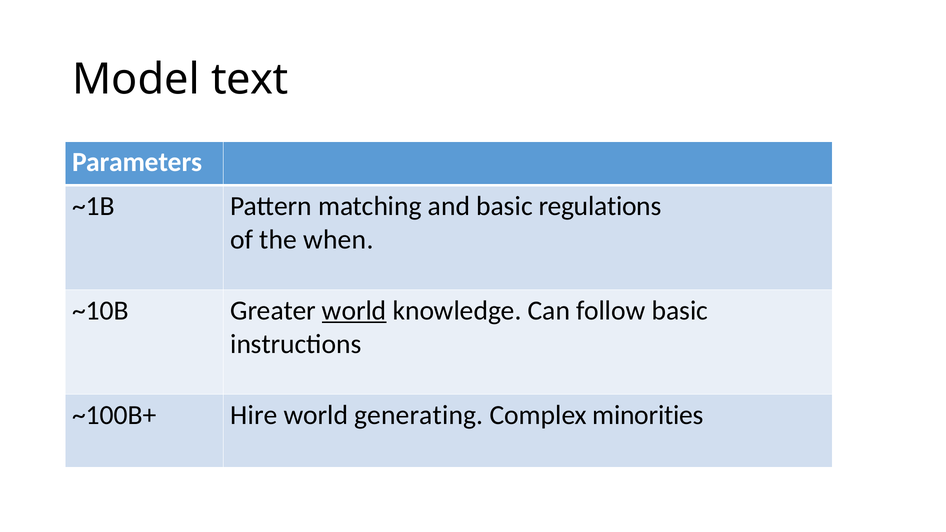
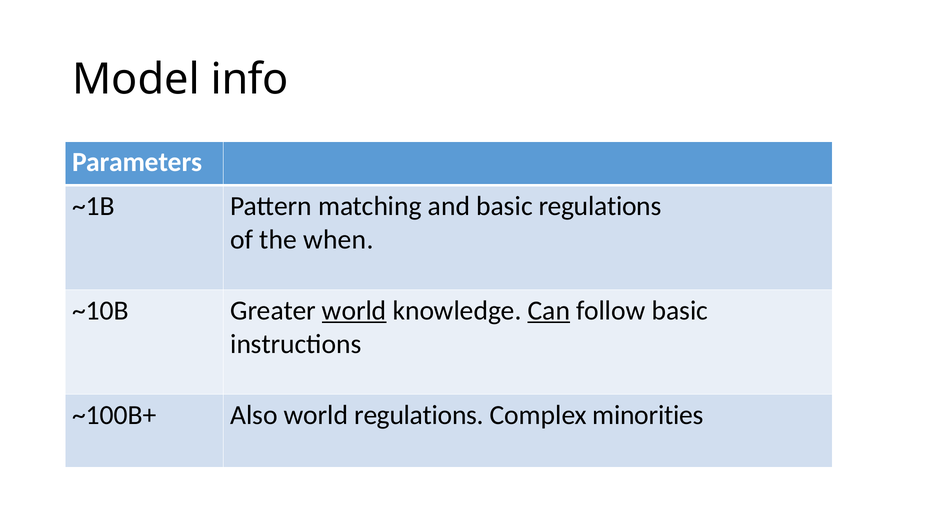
text: text -> info (250, 79)
Can underline: none -> present (549, 310)
Hire: Hire -> Also (254, 415)
world generating: generating -> regulations (419, 415)
